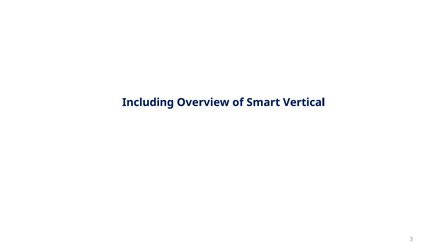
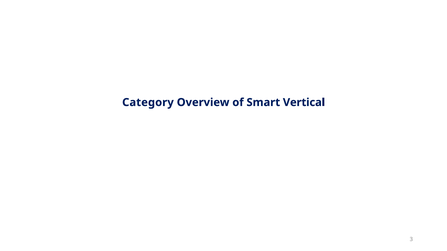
Including: Including -> Category (148, 103)
